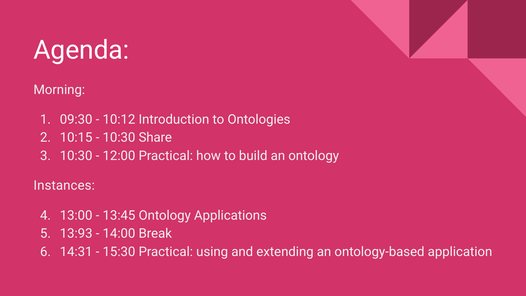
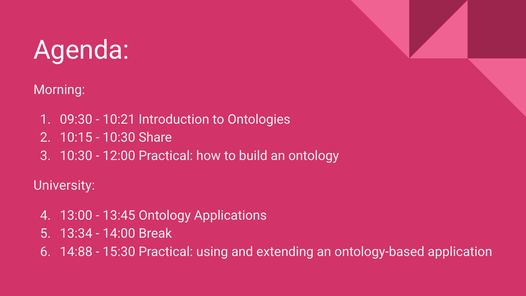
10:12: 10:12 -> 10:21 (119, 119)
Instances: Instances -> University (64, 186)
13:93: 13:93 -> 13:34 (76, 234)
14:31: 14:31 -> 14:88 (76, 252)
